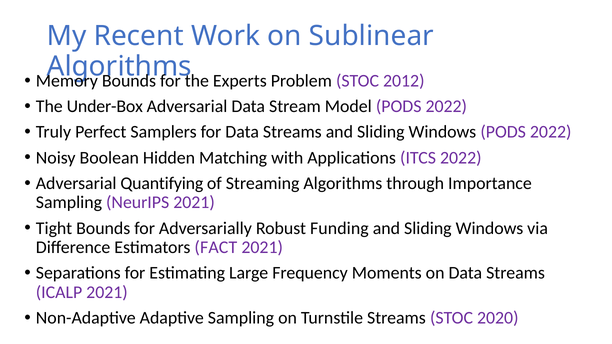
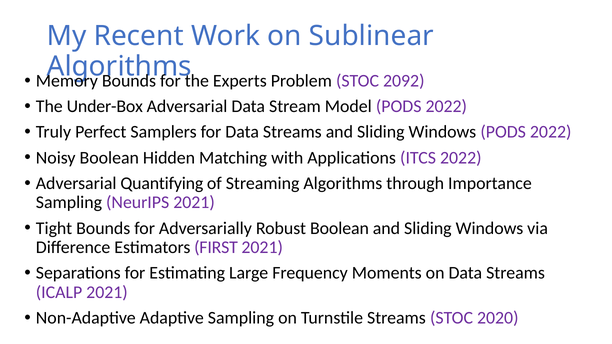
2012: 2012 -> 2092 (404, 81)
Robust Funding: Funding -> Boolean (339, 228)
FACT: FACT -> FIRST (216, 248)
